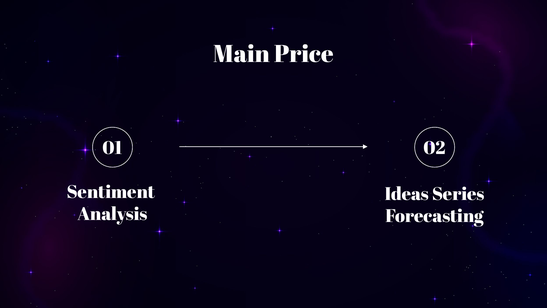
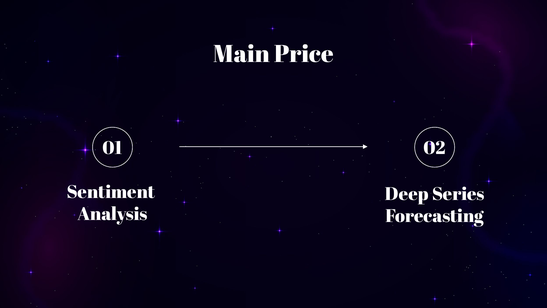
Ideas: Ideas -> Deep (407, 194)
